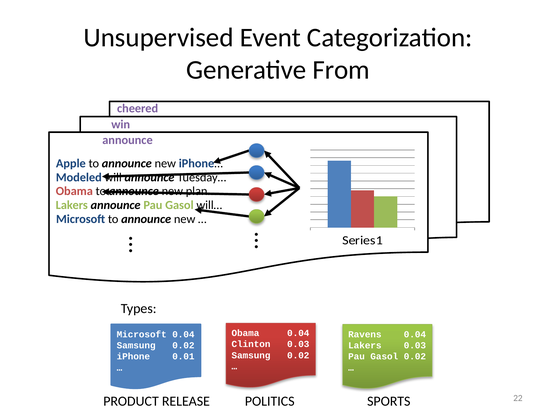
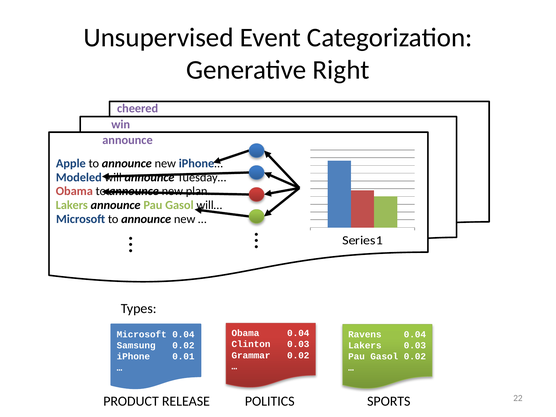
From: From -> Right (341, 70)
Samsung: Samsung -> Grammar (251, 355)
